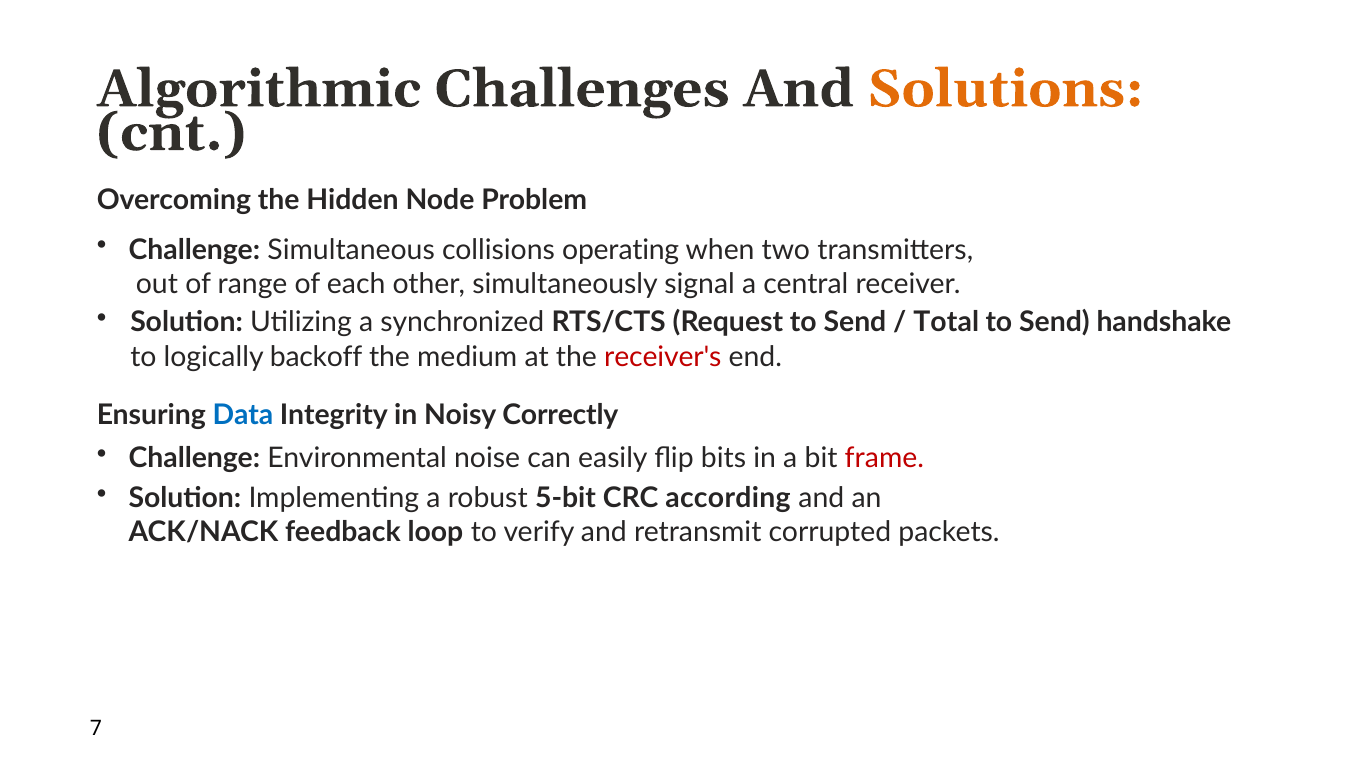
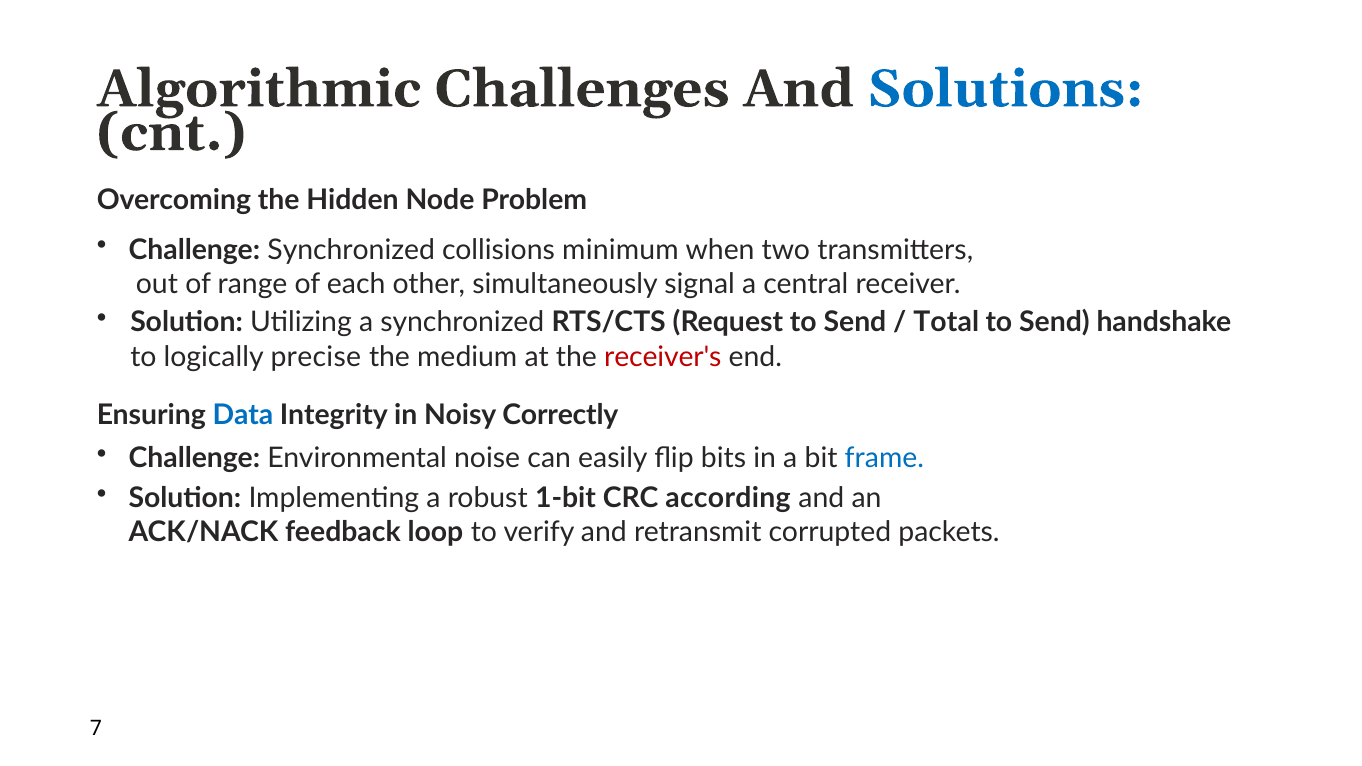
Solutions colour: orange -> blue (1006, 89)
Challenge Simultaneous: Simultaneous -> Synchronized (351, 250)
operating: operating -> minimum (620, 250)
backoff: backoff -> precise (316, 357)
frame colour: red -> blue (884, 459)
5-bit: 5-bit -> 1-bit (566, 498)
